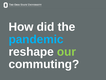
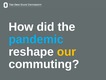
our colour: light green -> yellow (66, 51)
